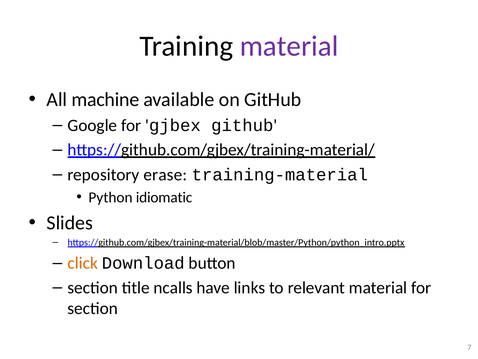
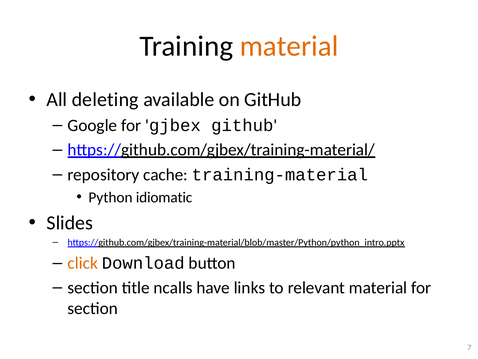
material colour: purple -> orange (289, 46)
machine: machine -> deleting (105, 99)
erase: erase -> cache (166, 174)
